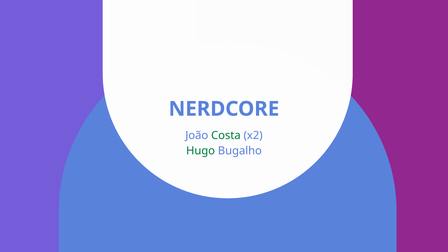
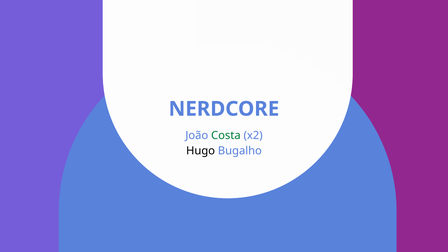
Hugo colour: green -> black (201, 151)
